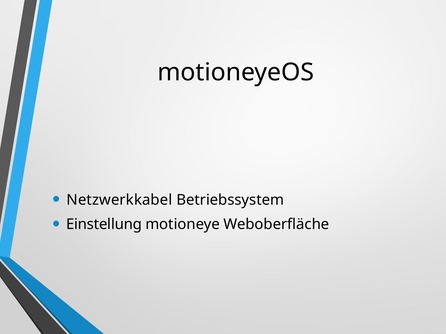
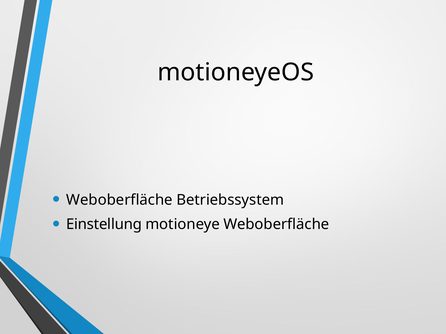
Netzwerkkabel: Netzwerkkabel -> Weboberfläche (119, 200)
